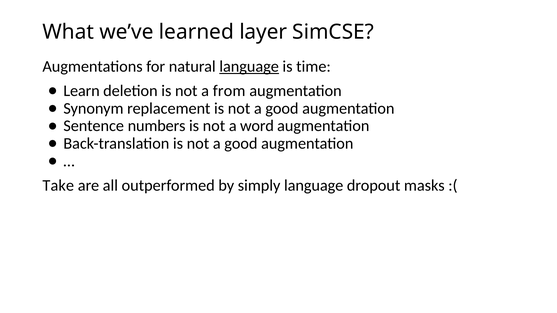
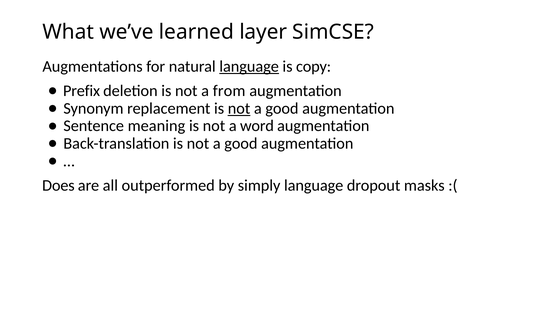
time: time -> copy (314, 66)
Learn: Learn -> Prefix (82, 91)
not underline: none -> present (239, 109)
numbers: numbers -> meaning (156, 126)
Take: Take -> Does (58, 186)
